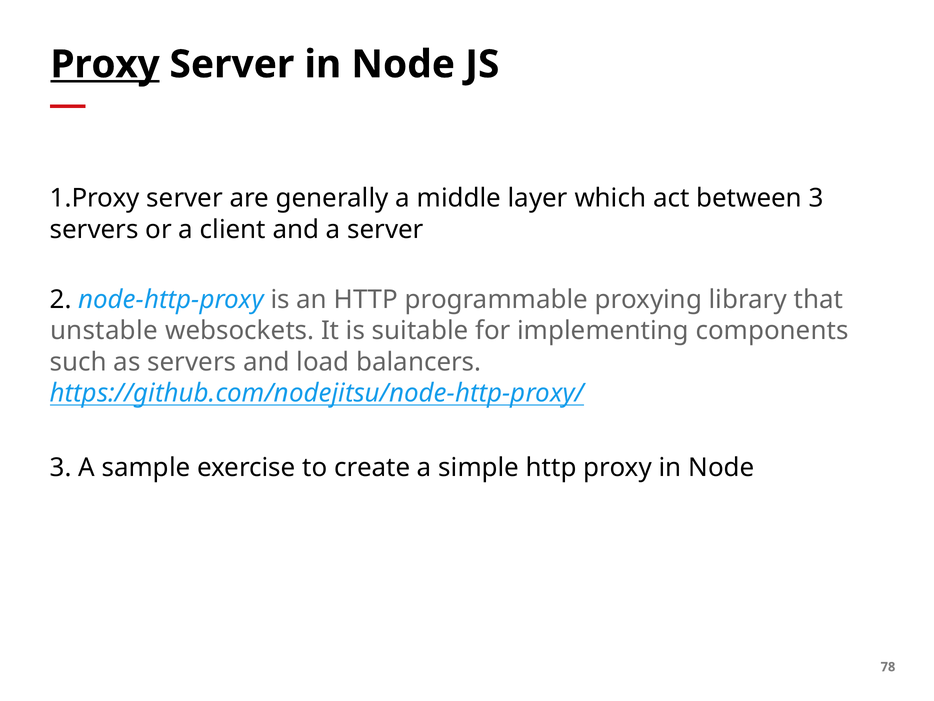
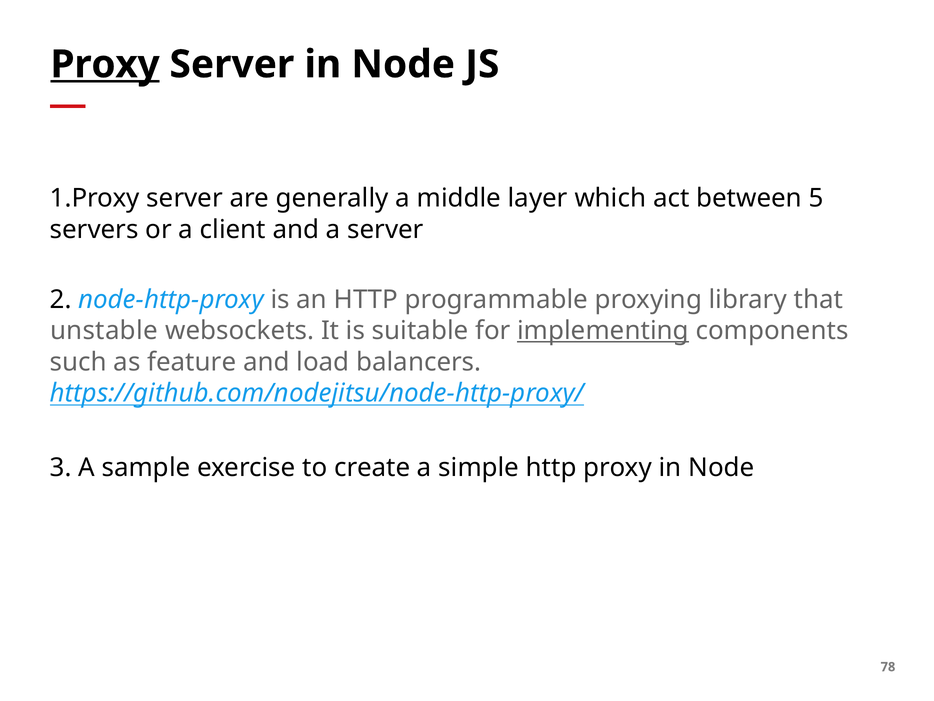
between 3: 3 -> 5 (816, 198)
implementing underline: none -> present (603, 331)
as servers: servers -> feature (192, 362)
